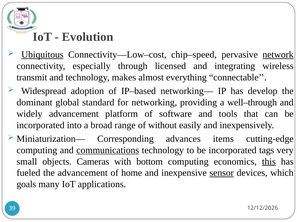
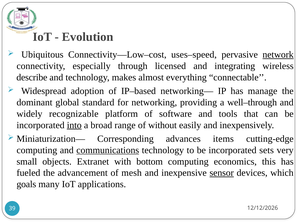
Ubiquitous underline: present -> none (42, 55)
chip–speed: chip–speed -> uses–speed (194, 55)
transmit: transmit -> describe (32, 78)
develop: develop -> manage (263, 91)
widely advancement: advancement -> recognizable (74, 114)
into underline: none -> present (74, 126)
tags: tags -> sets (267, 151)
Cameras: Cameras -> Extranet (93, 162)
this underline: present -> none (269, 162)
home: home -> mesh (132, 173)
